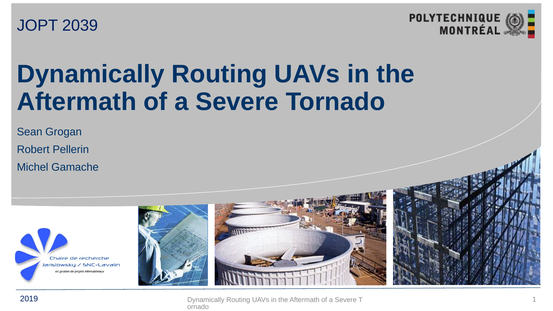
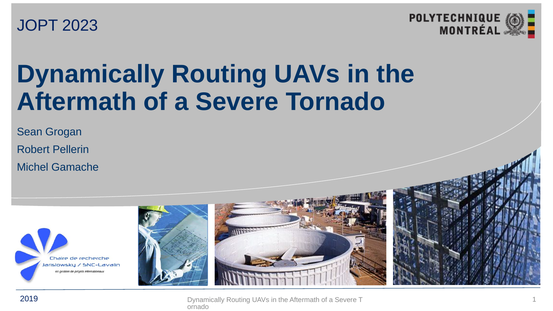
2039: 2039 -> 2023 (80, 25)
